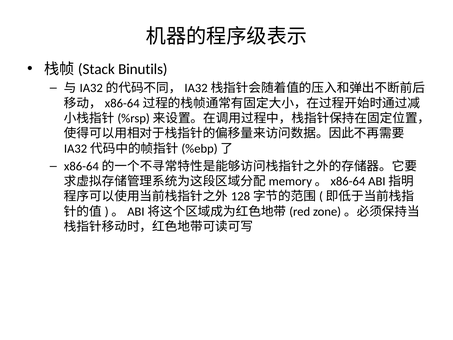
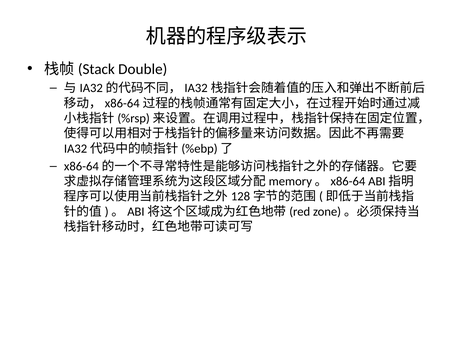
Binutils: Binutils -> Double (143, 69)
